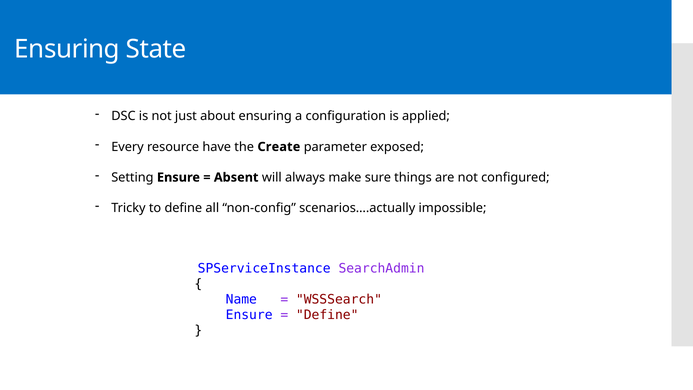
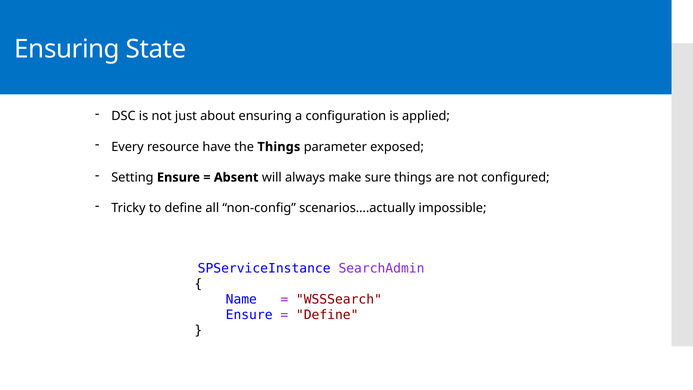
the Create: Create -> Things (279, 147)
